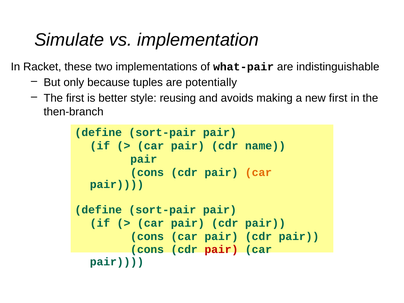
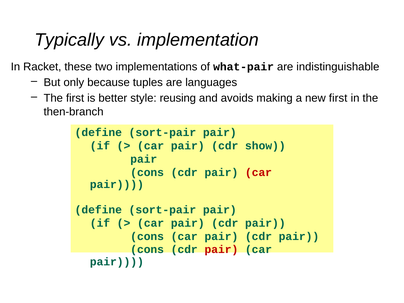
Simulate: Simulate -> Typically (69, 40)
potentially: potentially -> languages (211, 82)
name: name -> show (265, 146)
car colour: orange -> red (258, 172)
